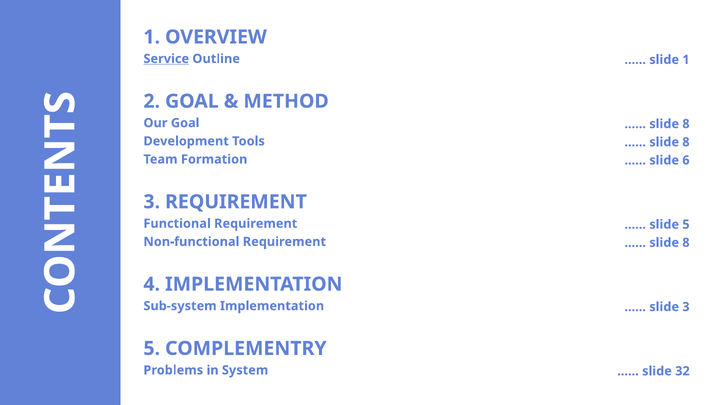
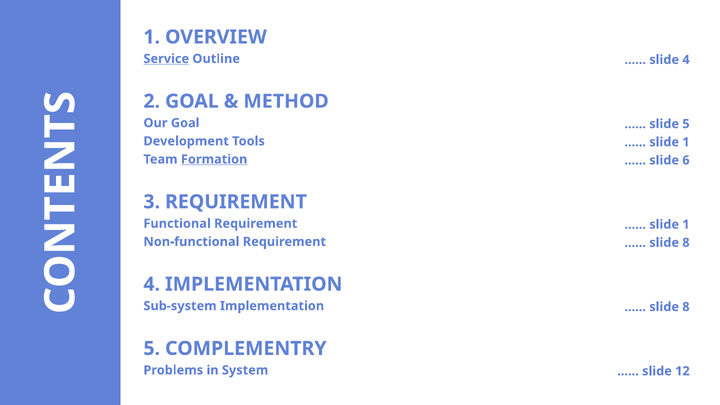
slide 1: 1 -> 4 (686, 60)
8: 8 -> 5 (686, 124)
8: 8 -> 1 (686, 142)
Formation underline: none -> present (214, 159)
5: 5 -> 1 (686, 224)
3: 3 -> 8 (686, 307)
32: 32 -> 12 (682, 371)
